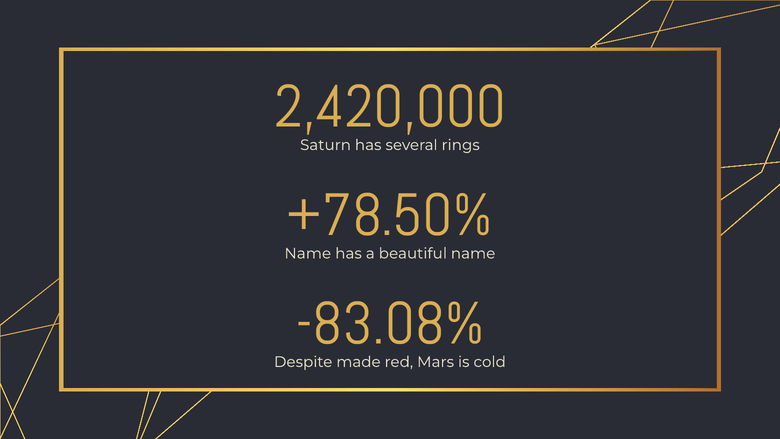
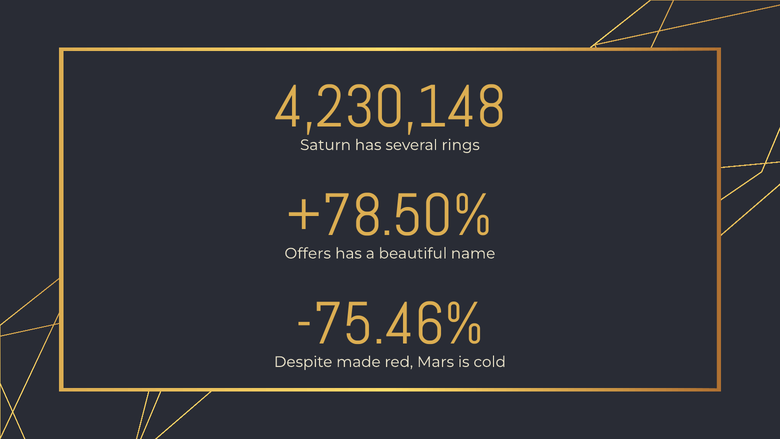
2,420,000: 2,420,000 -> 4,230,148 (390, 107)
Name: Name -> Offers (308, 253)
-83.08%: -83.08% -> -75.46% (390, 324)
